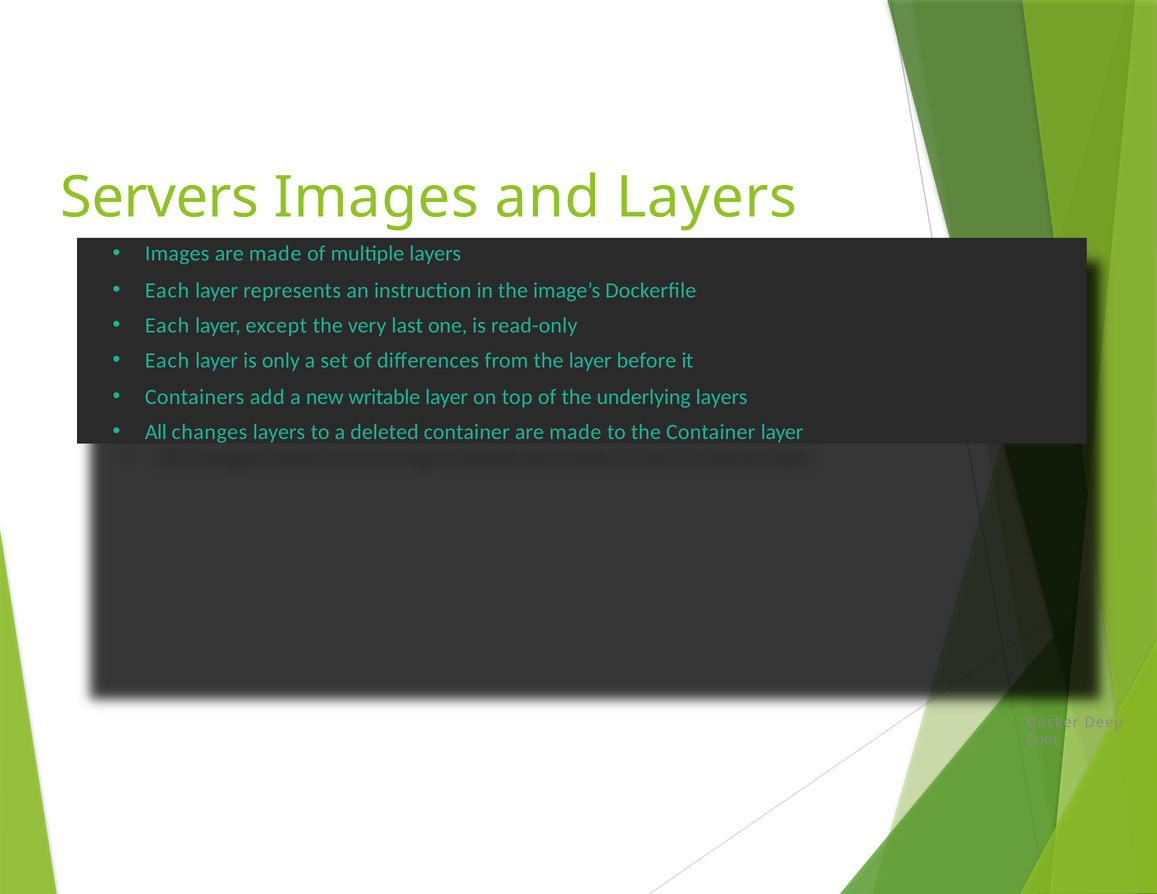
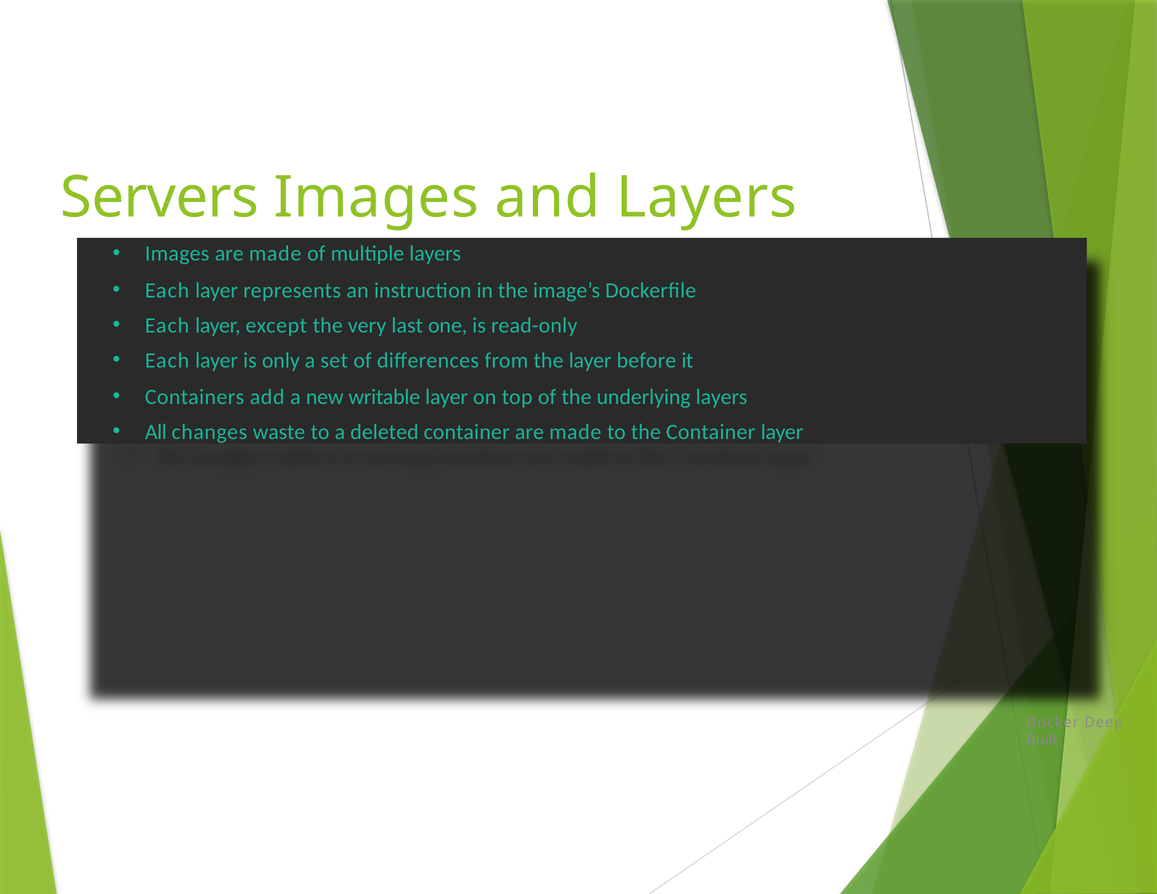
changes layers: layers -> waste (279, 432)
Cont: Cont -> Built (1042, 740)
